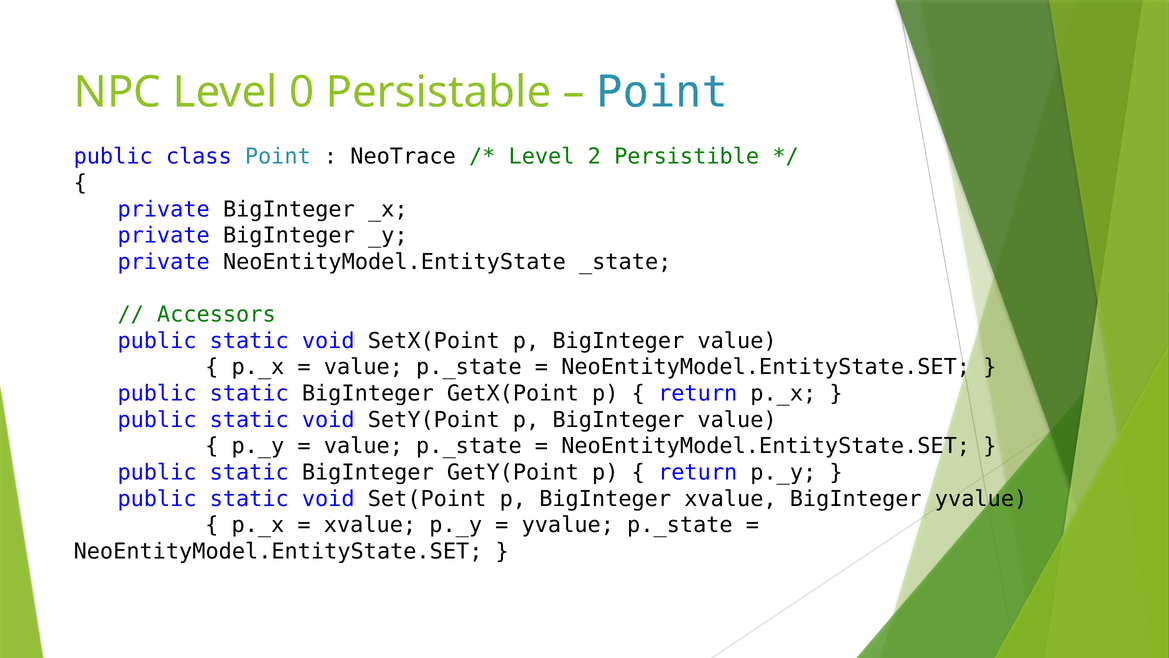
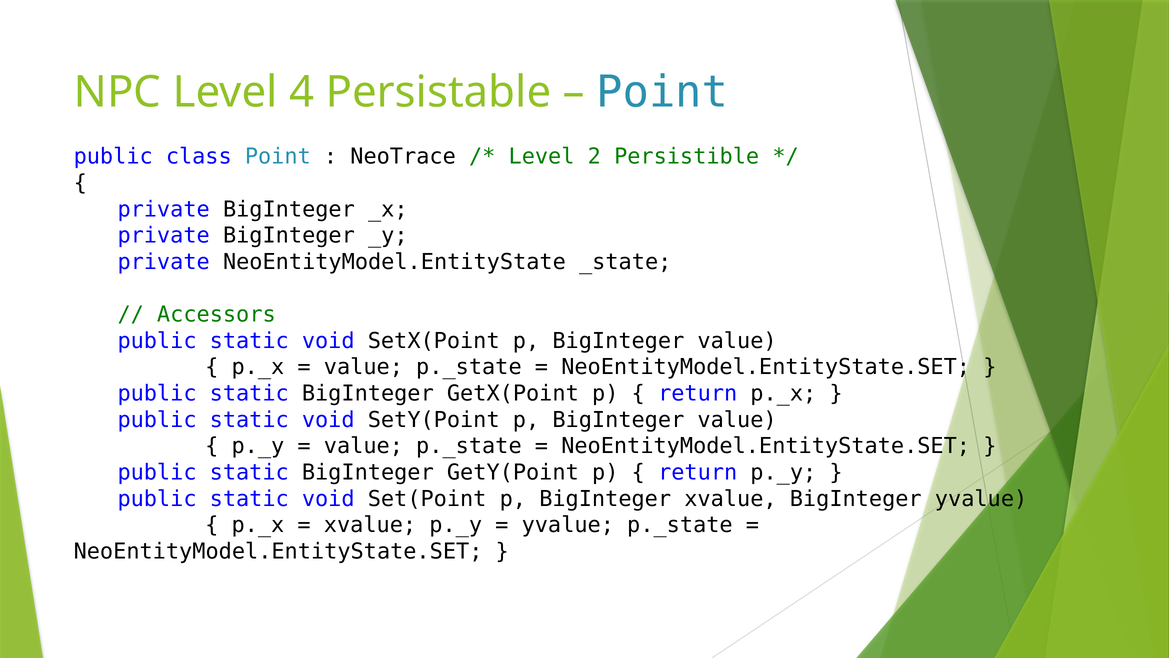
0: 0 -> 4 (302, 92)
